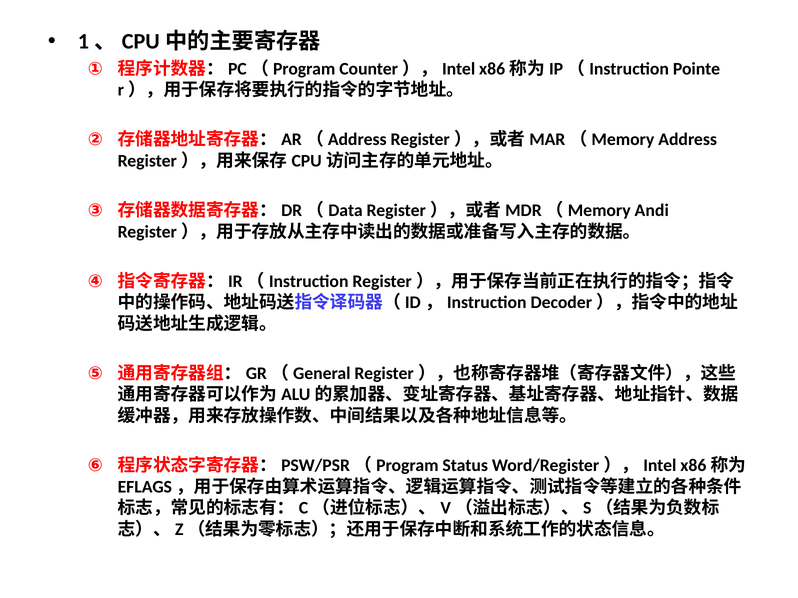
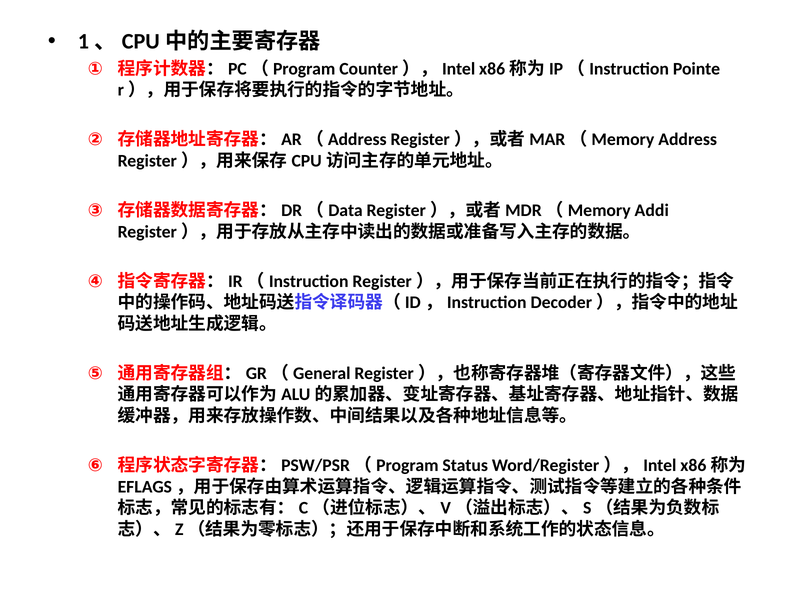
Andi: Andi -> Addi (652, 211)
